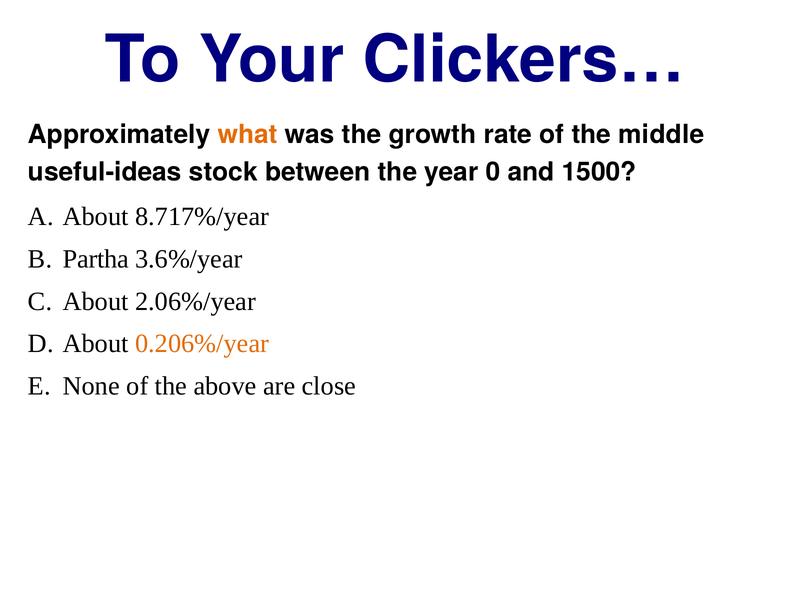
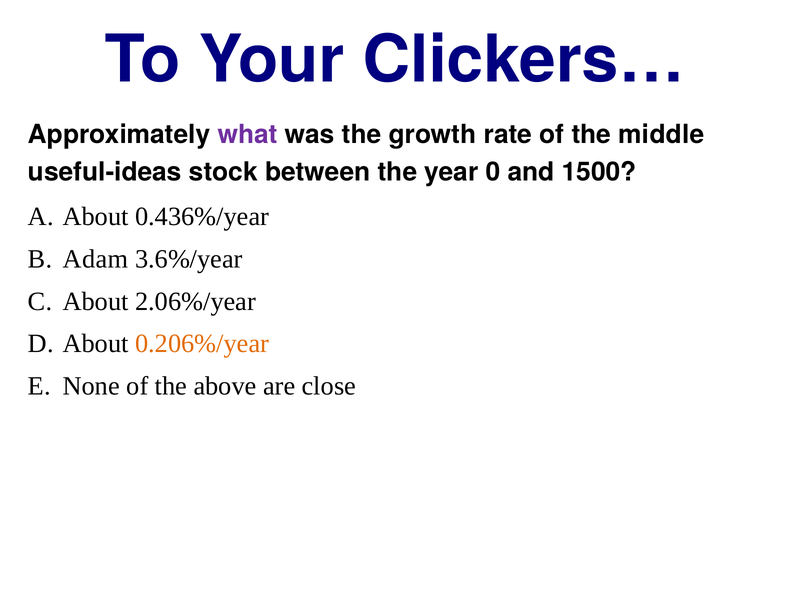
what colour: orange -> purple (248, 134)
8.717%/year: 8.717%/year -> 0.436%/year (202, 217)
Partha: Partha -> Adam (95, 259)
